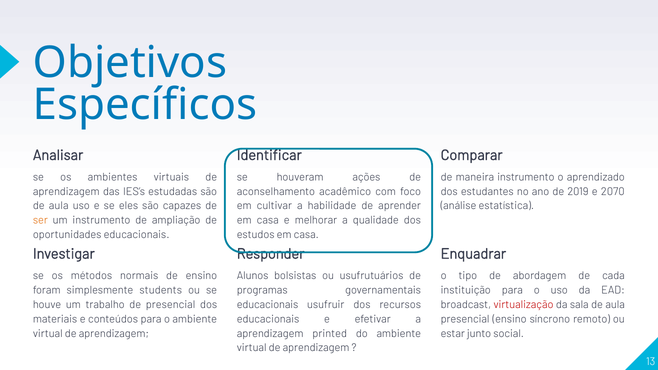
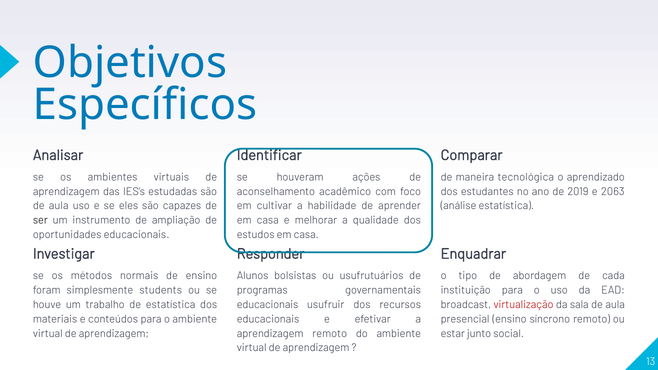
maneira instrumento: instrumento -> tecnológica (526, 177)
2070: 2070 -> 2063 (613, 191)
ser colour: orange -> black (40, 220)
de presencial: presencial -> estatística (171, 305)
aprendizagem printed: printed -> remoto (330, 334)
